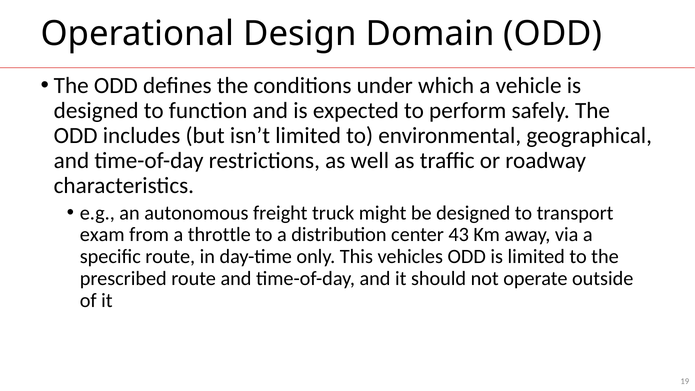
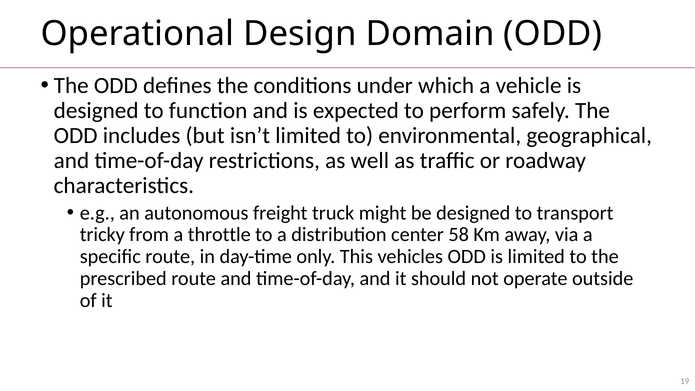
exam: exam -> tricky (102, 235)
43: 43 -> 58 (459, 235)
